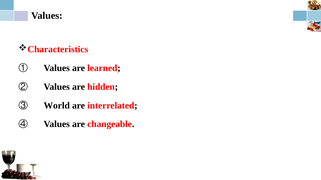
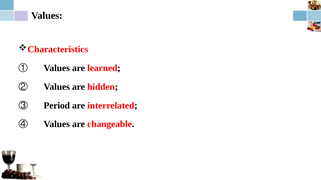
World: World -> Period (57, 106)
